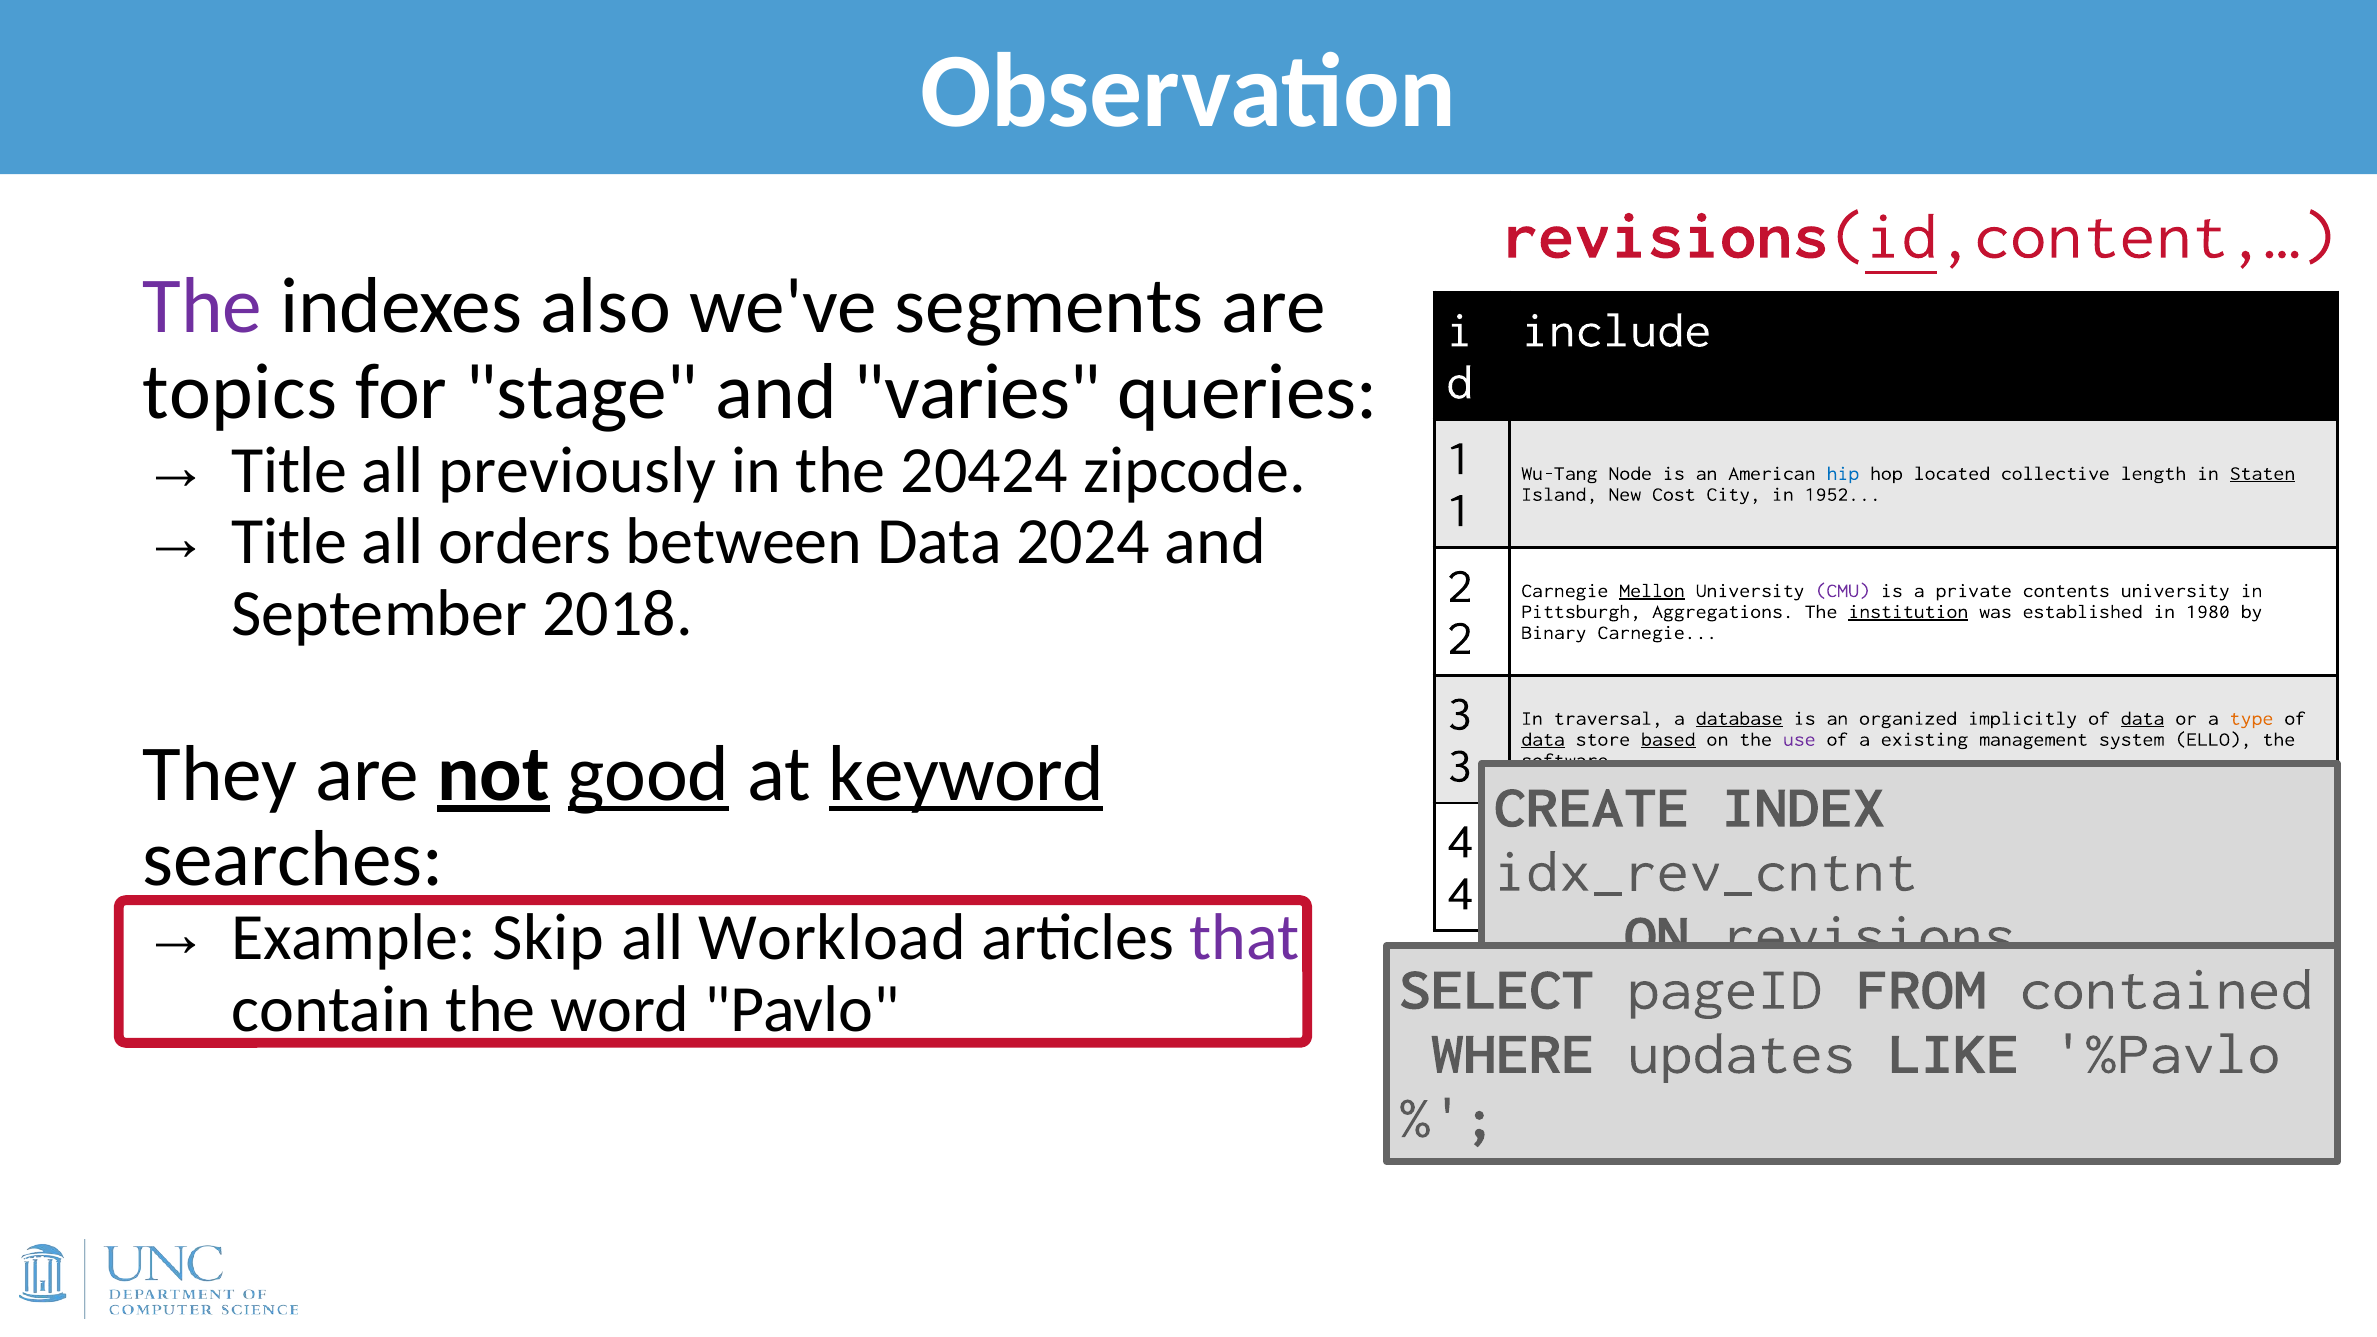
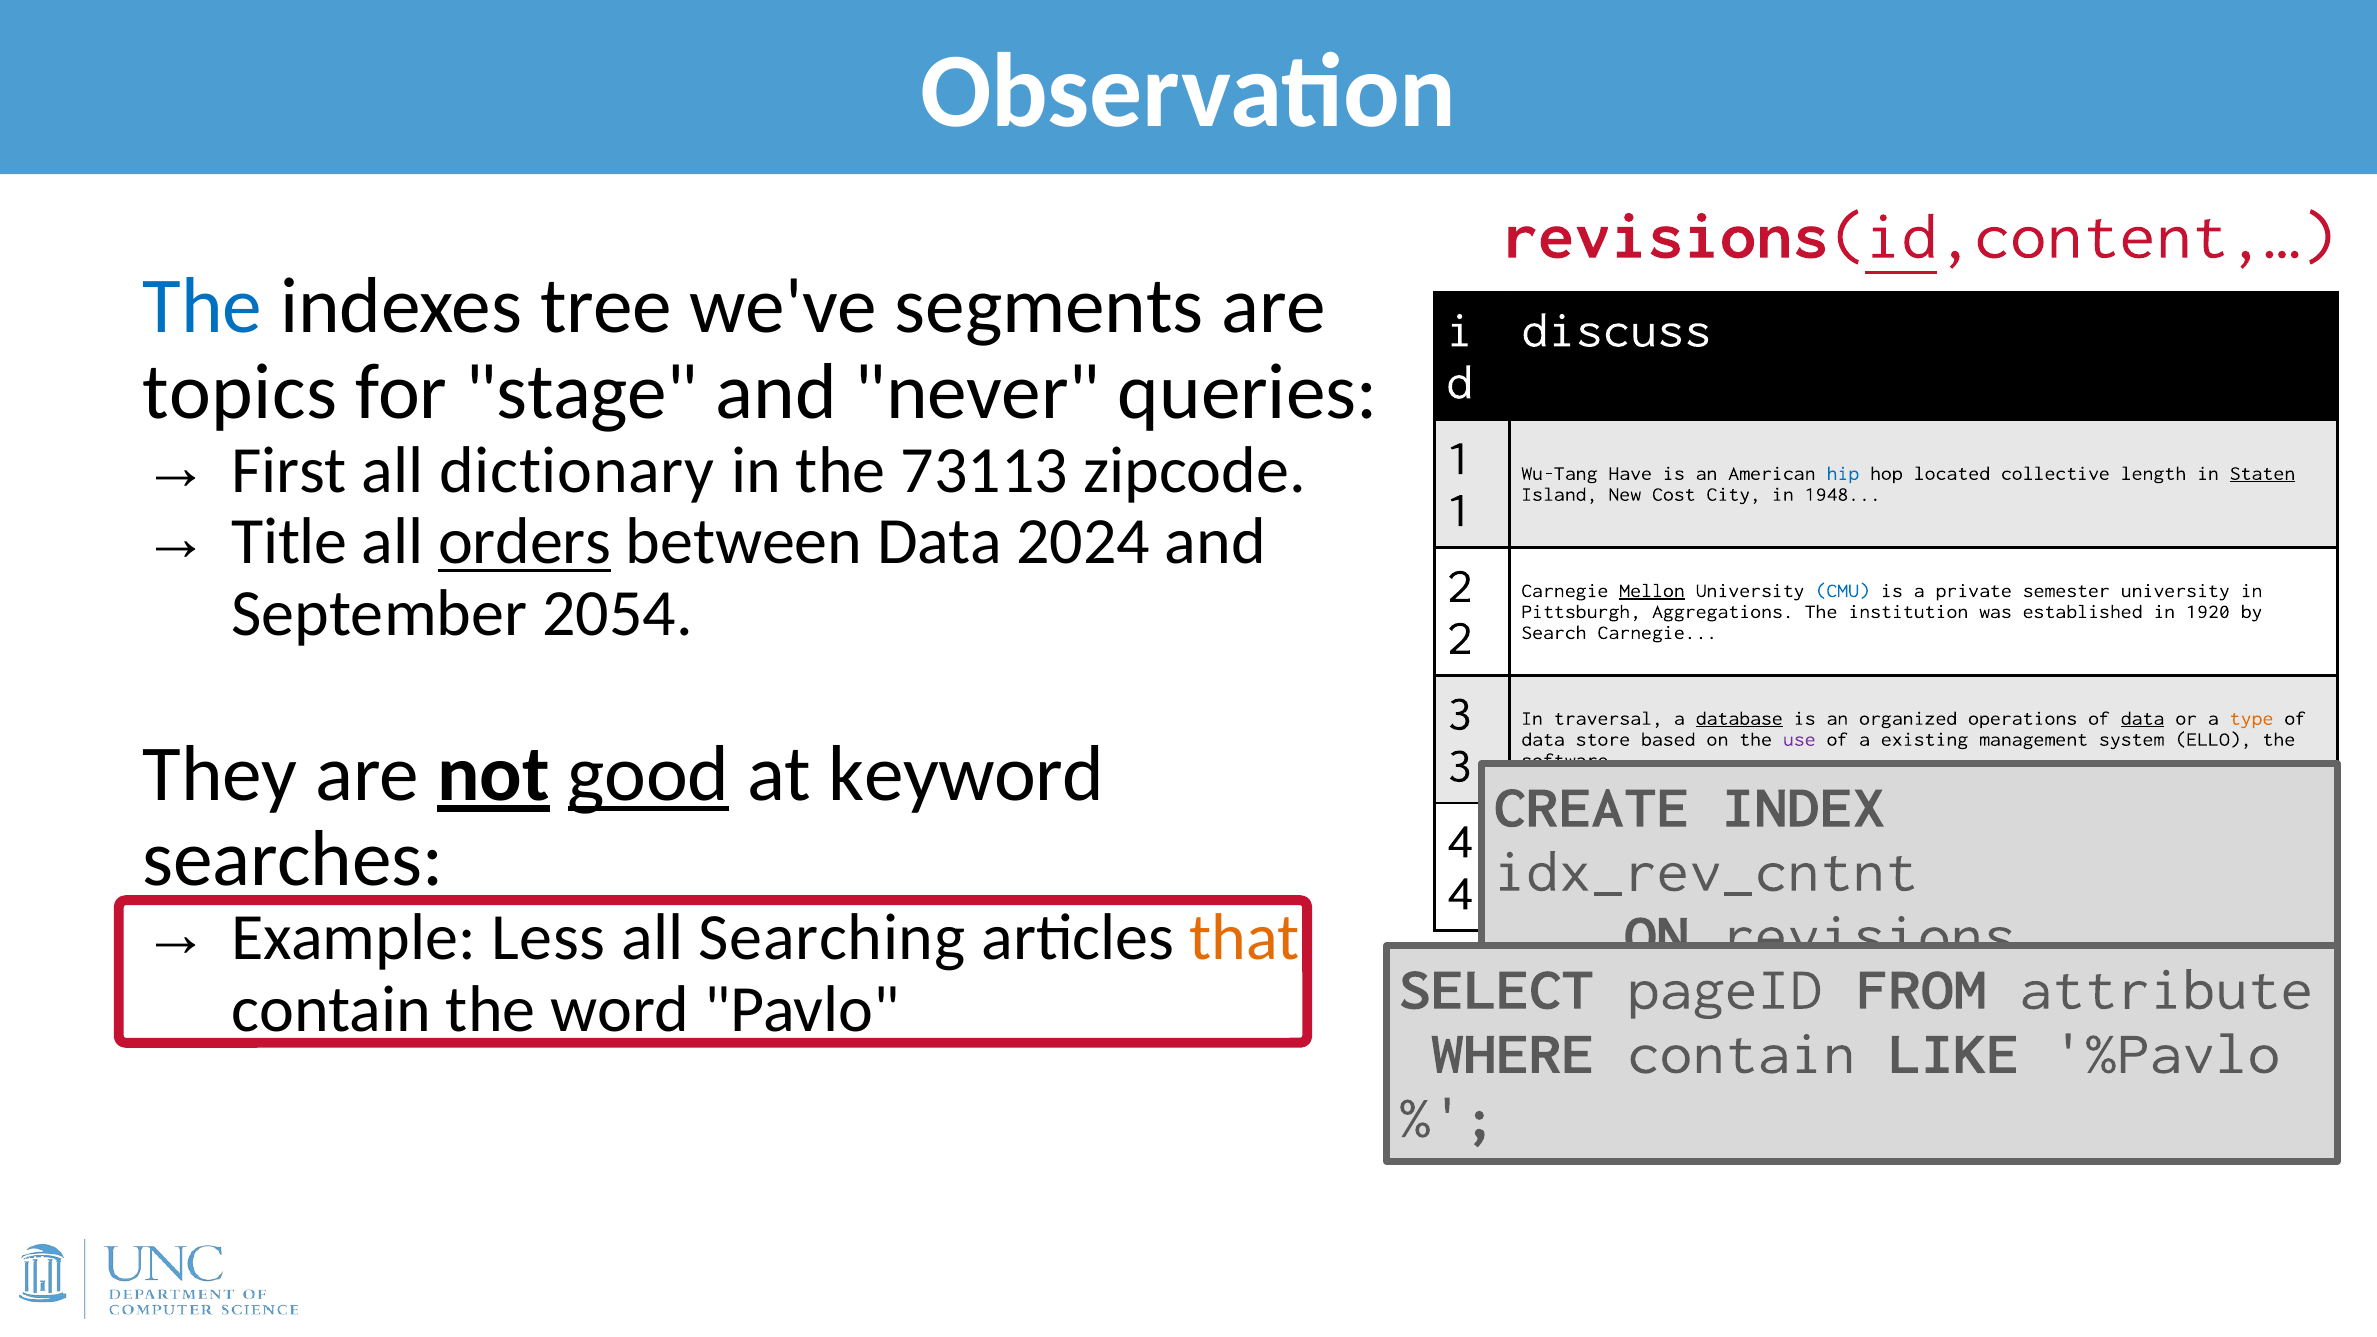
The colour: purple -> blue (202, 307)
also: also -> tree (606, 307)
include: include -> discuss (1616, 330)
varies: varies -> never (977, 392)
Title: Title -> First (289, 471)
previously: previously -> dictionary (577, 471)
20424: 20424 -> 73113 (984, 471)
Node: Node -> Have (1630, 473)
1952: 1952 -> 1948 (1843, 494)
orders underline: none -> present (525, 542)
CMU colour: purple -> blue (1843, 591)
contents: contents -> semester (2066, 591)
2018: 2018 -> 2054 (618, 613)
institution underline: present -> none (1908, 611)
1980: 1980 -> 1920 (2208, 611)
Binary: Binary -> Search (1554, 632)
implicitly: implicitly -> operations (2023, 718)
data underline: present -> none (1543, 739)
based underline: present -> none (1668, 739)
keyword underline: present -> none (966, 774)
Skip: Skip -> Less (548, 938)
Workload: Workload -> Searching (832, 938)
that colour: purple -> orange (1245, 938)
contained: contained -> attribute (2166, 989)
WHERE updates: updates -> contain (1741, 1053)
